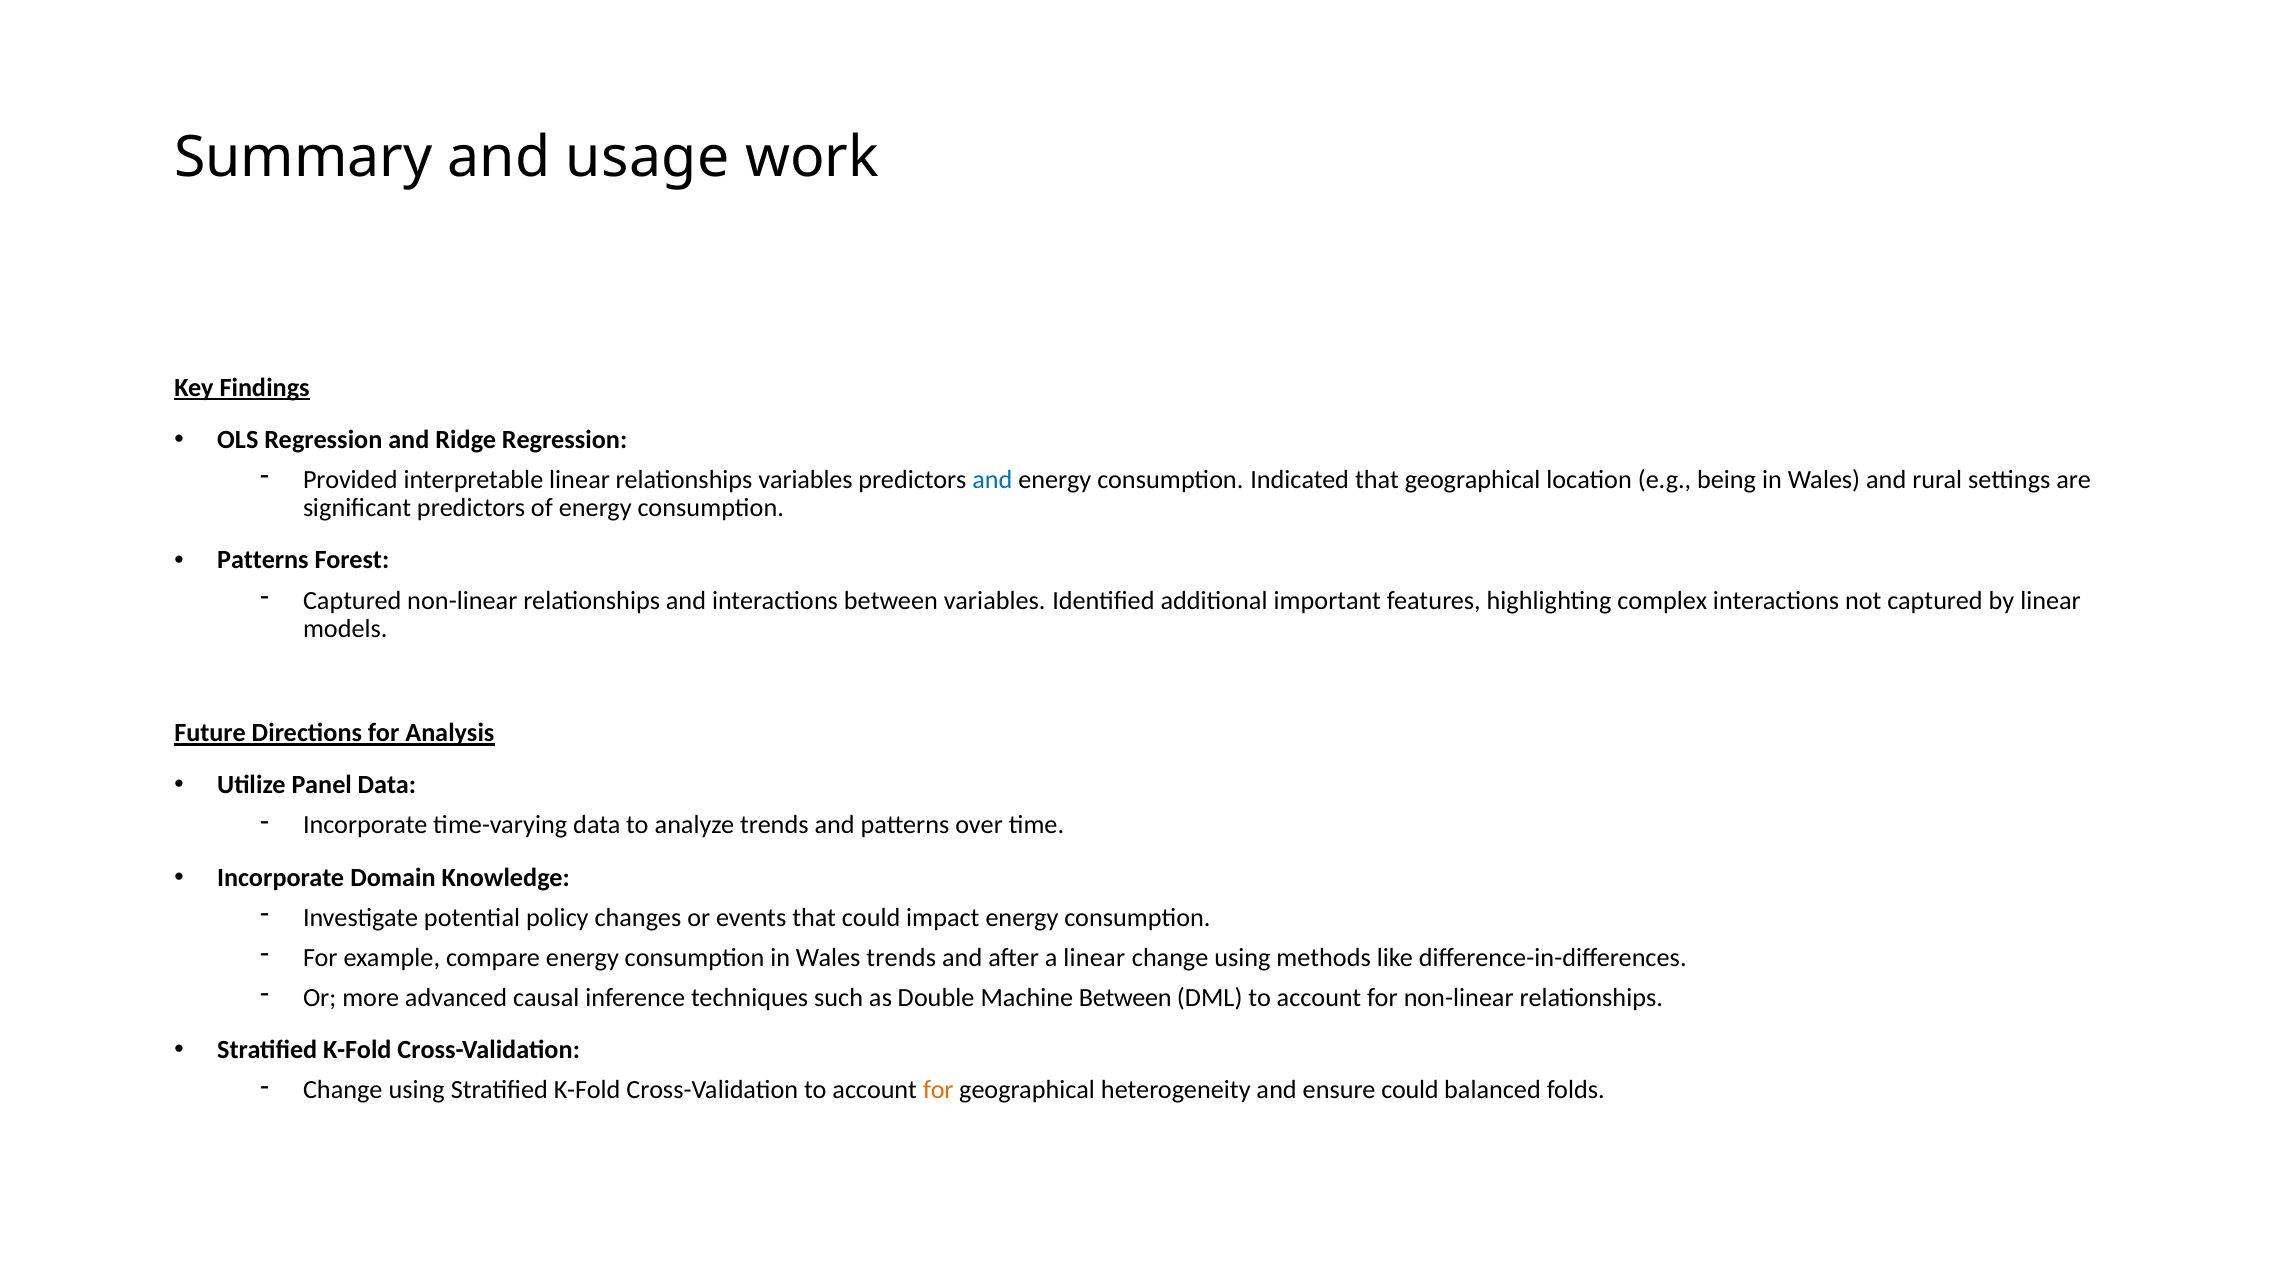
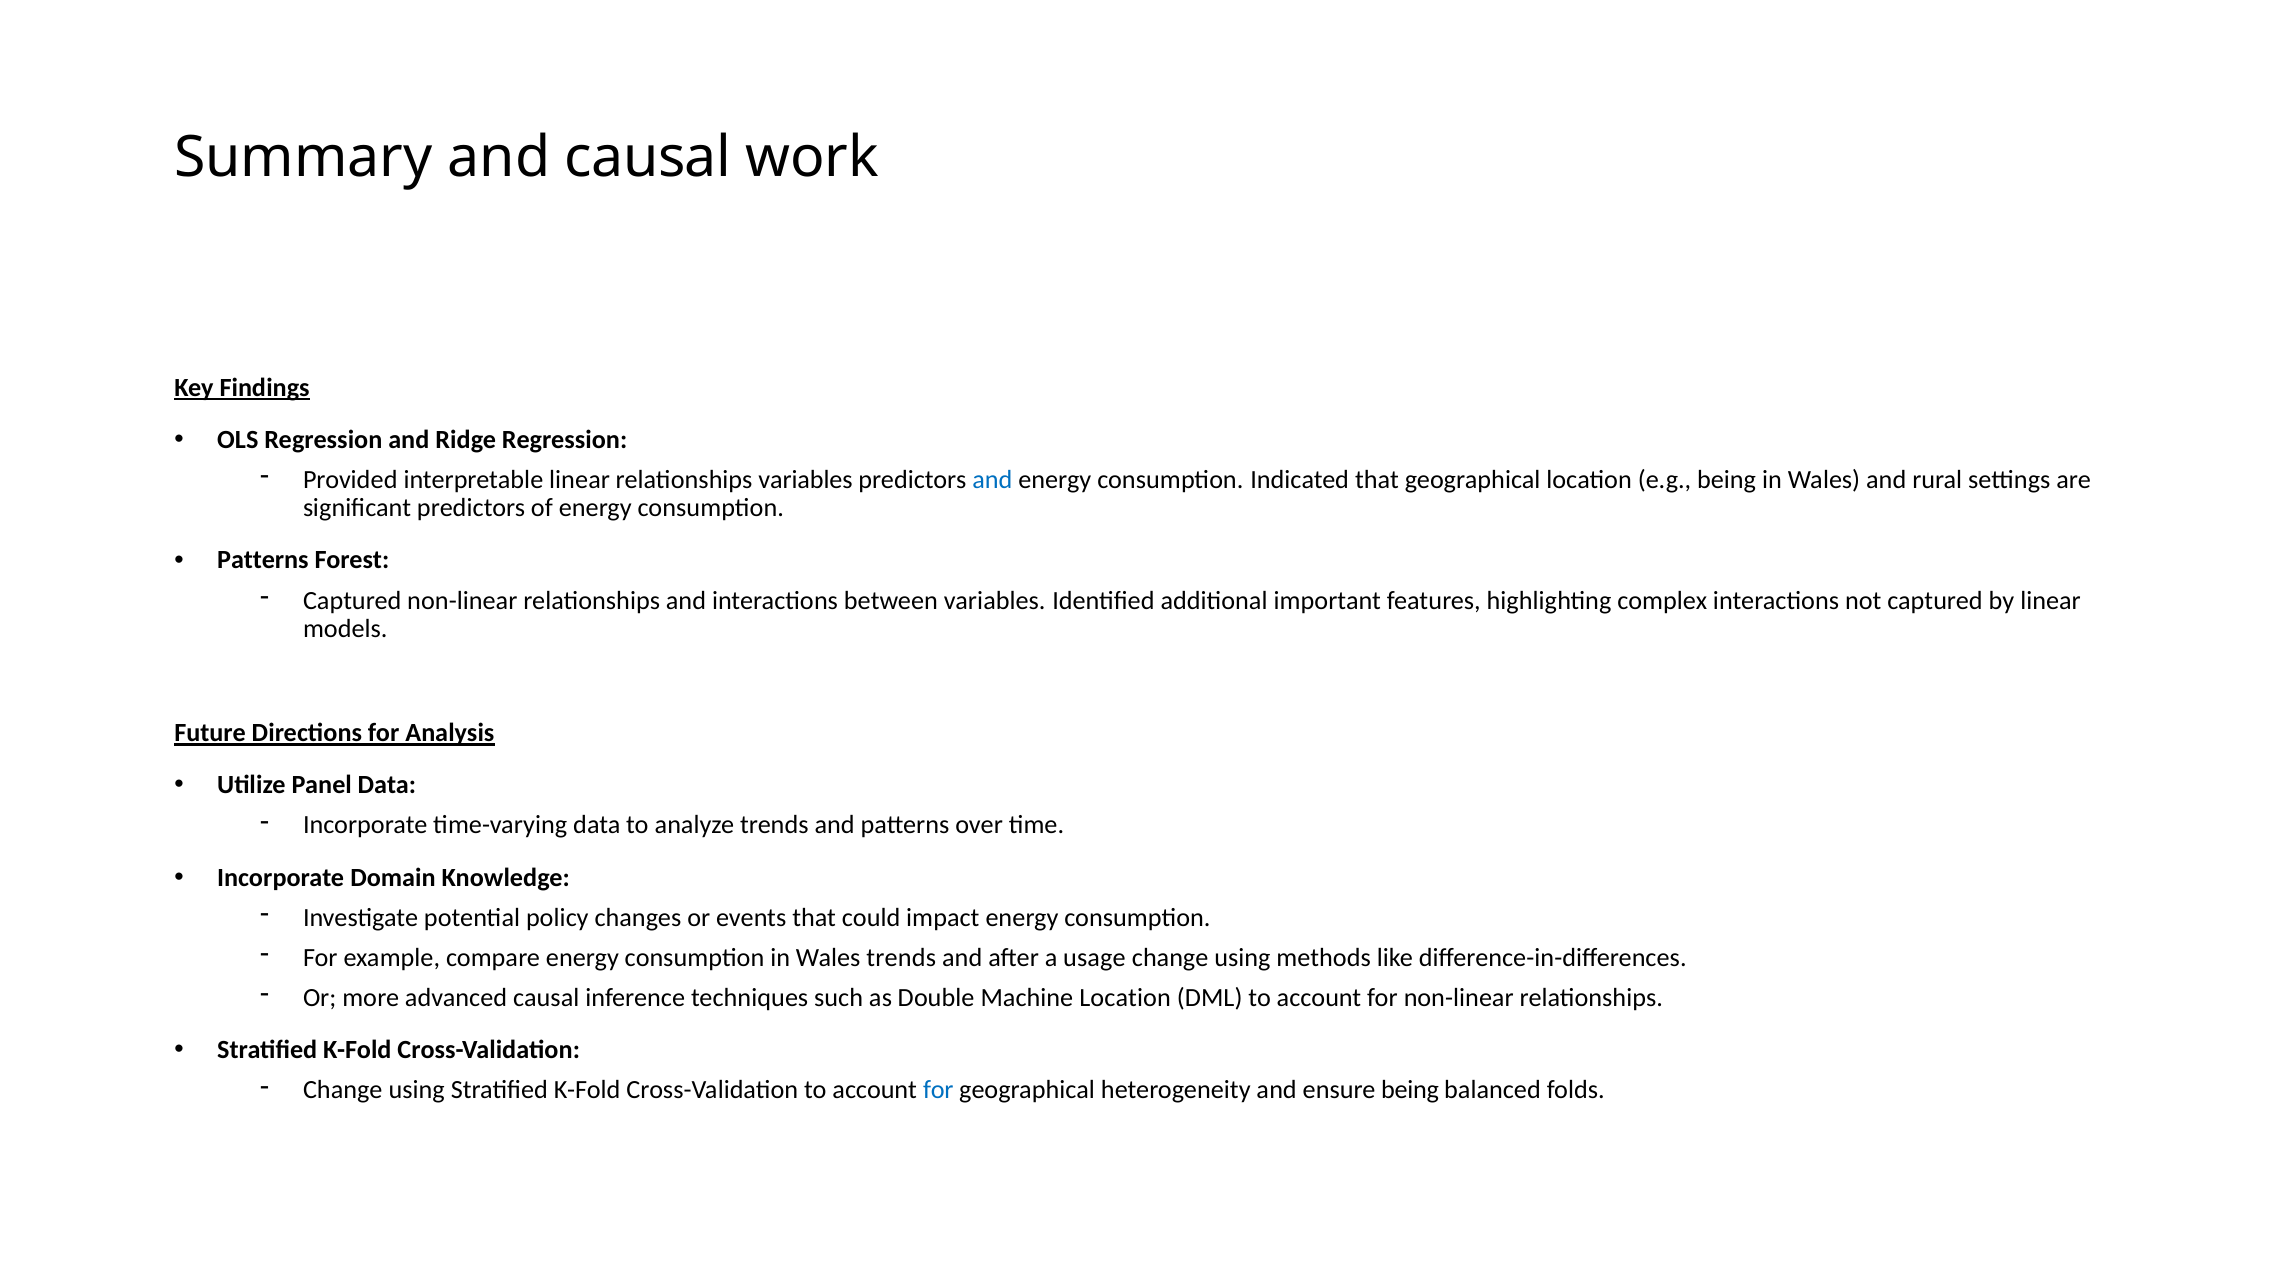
and usage: usage -> causal (648, 158)
a linear: linear -> usage (1094, 958)
Machine Between: Between -> Location (1125, 998)
for colour: orange -> blue (938, 1091)
ensure could: could -> being (1410, 1091)
